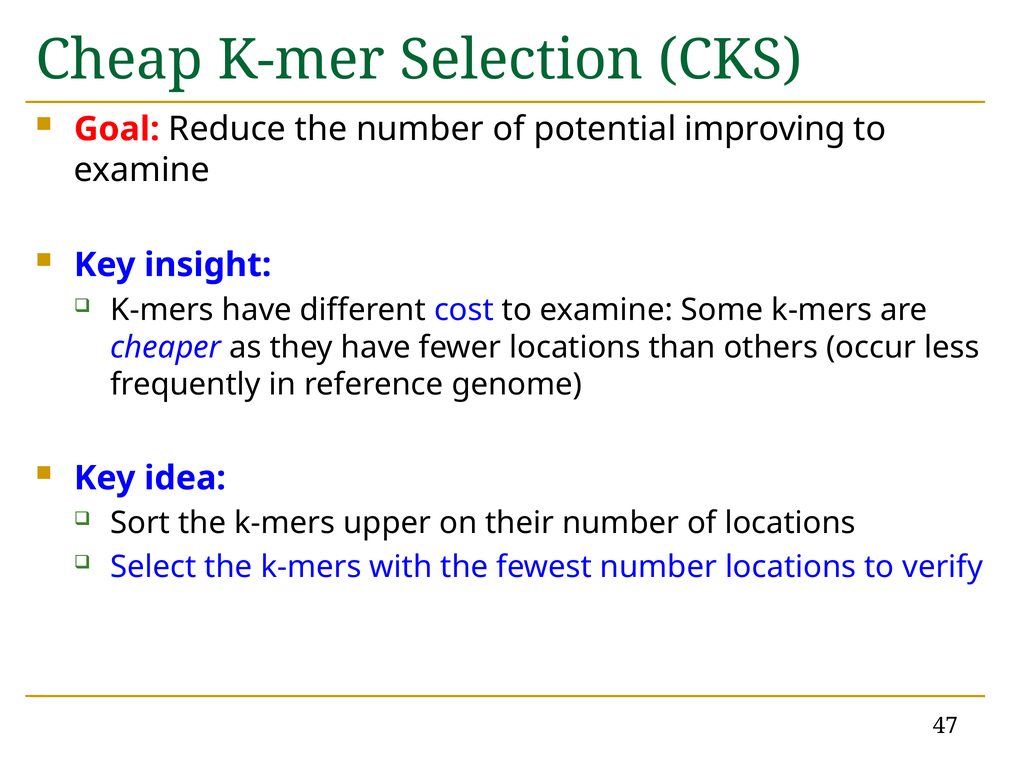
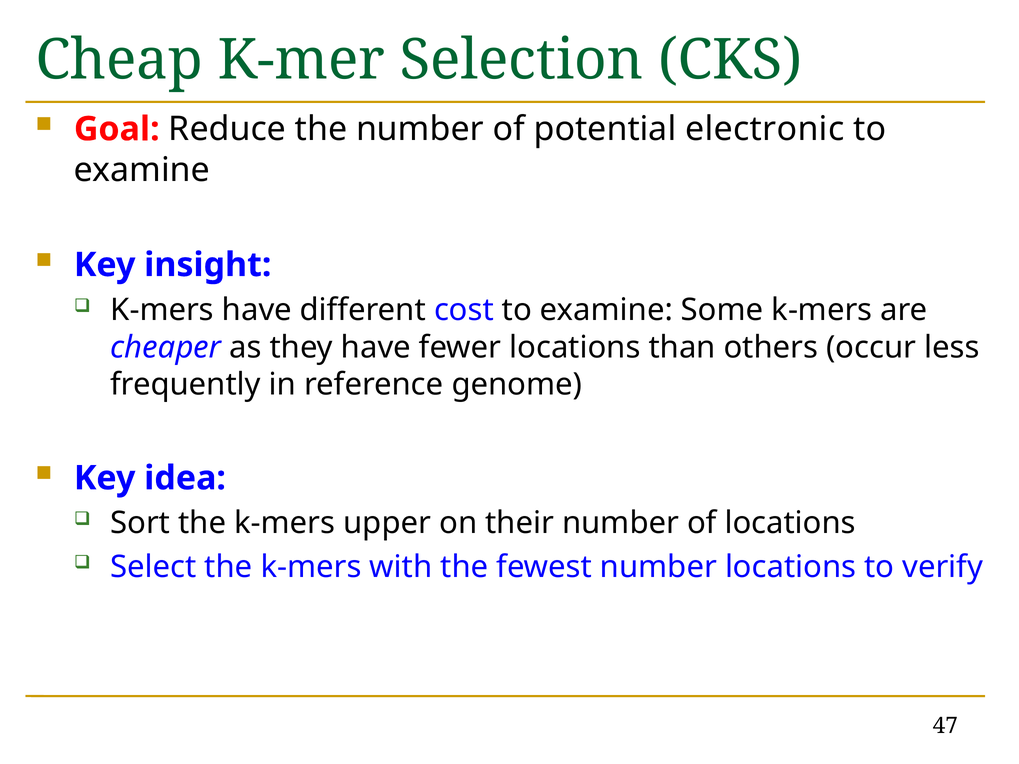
improving: improving -> electronic (765, 129)
